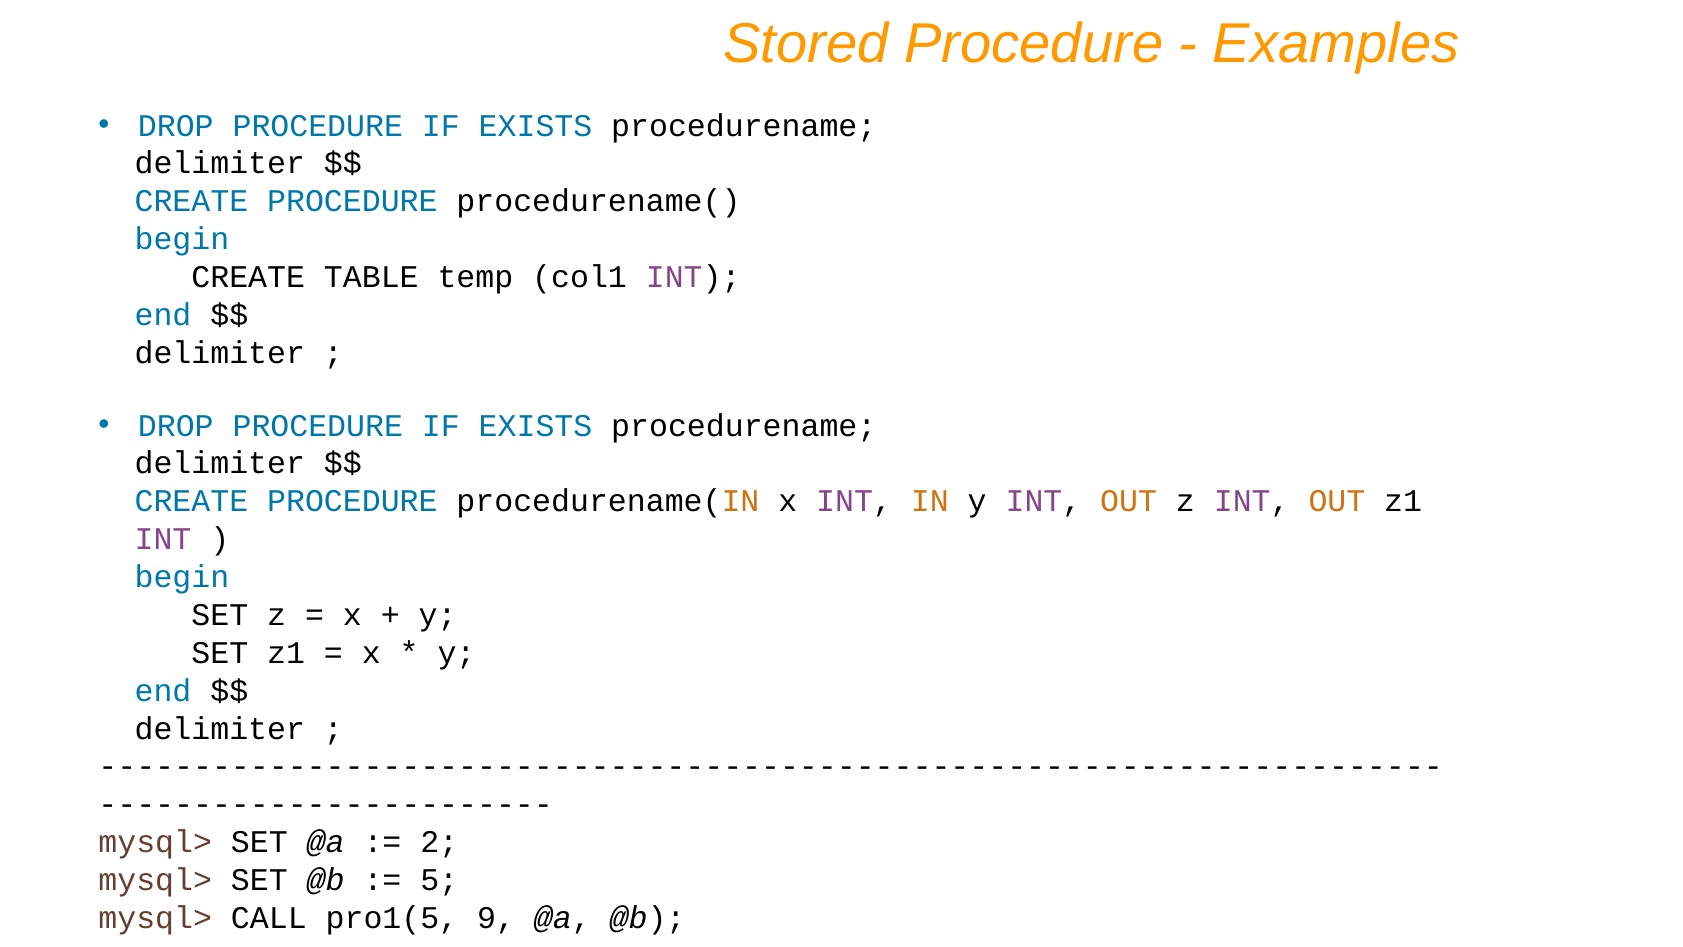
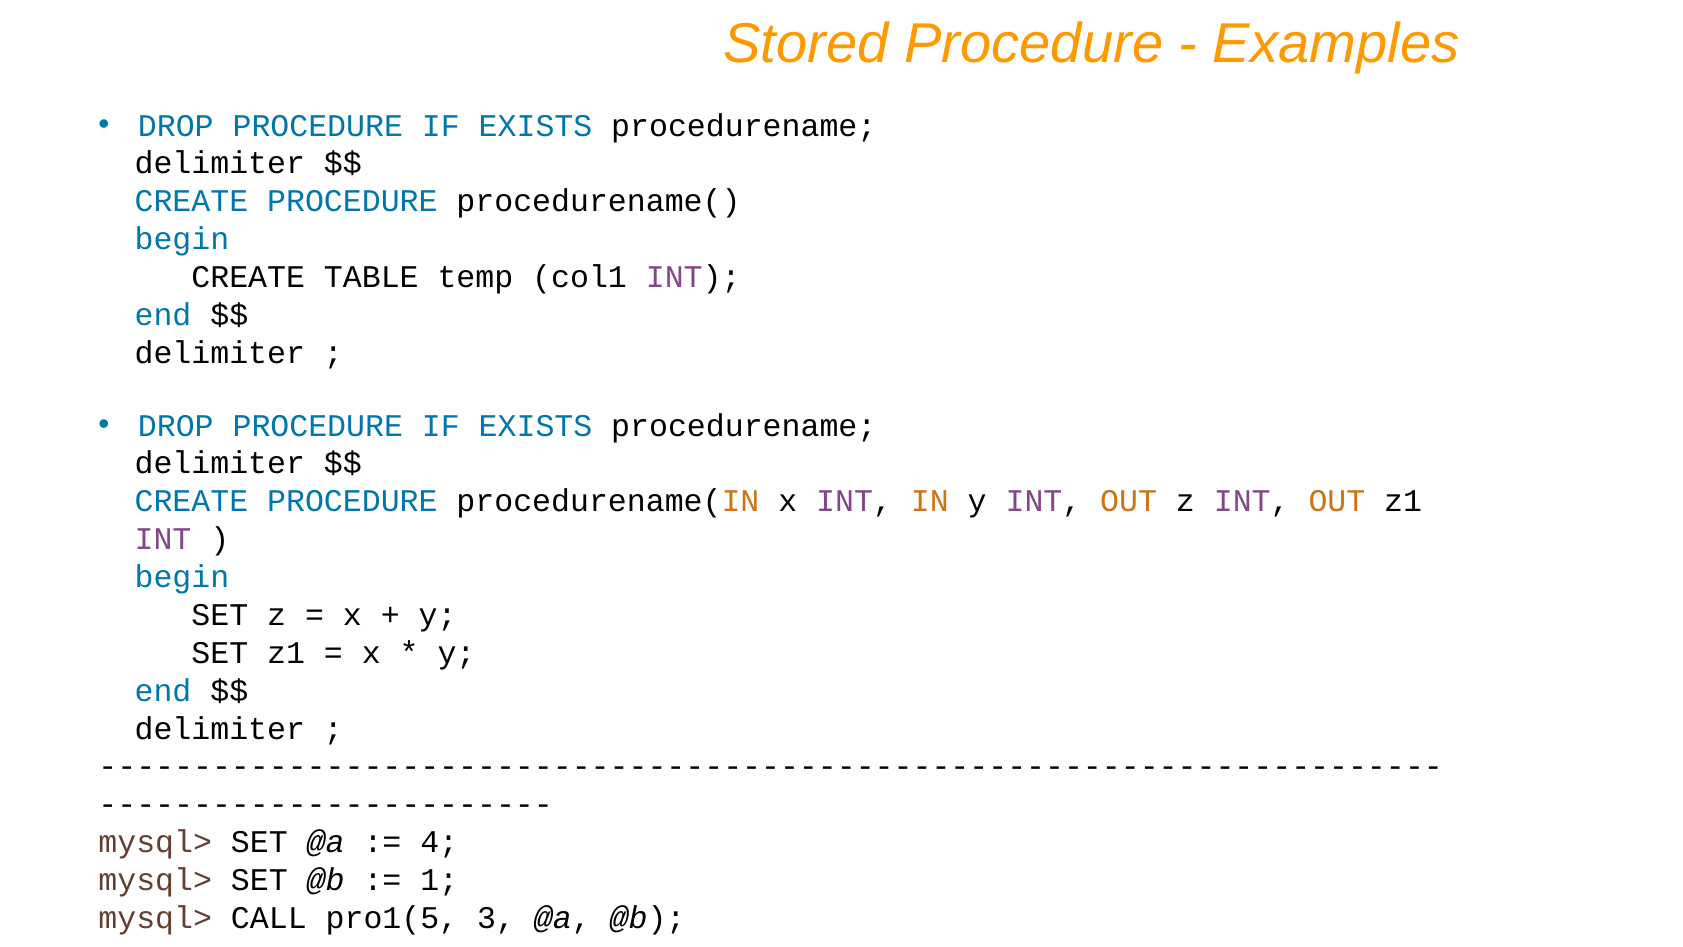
2: 2 -> 4 (439, 842)
5: 5 -> 1 (439, 880)
9: 9 -> 3 (496, 918)
